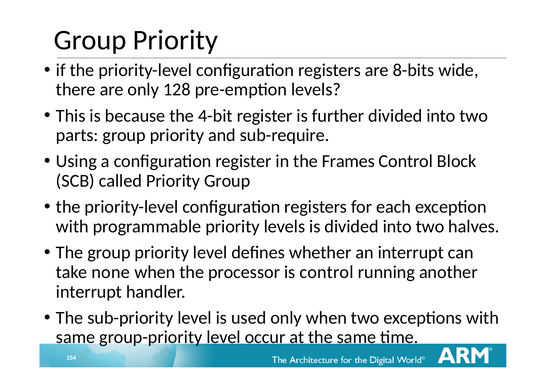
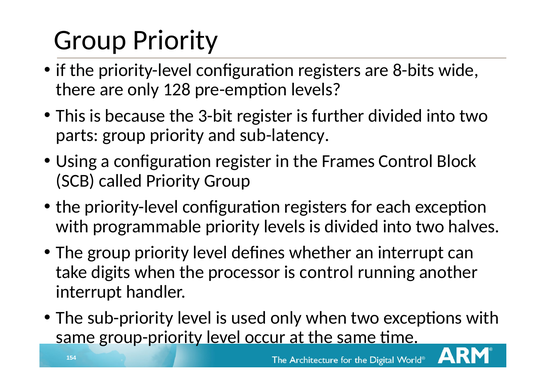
4-bit: 4-bit -> 3-bit (215, 116)
sub-require: sub-require -> sub-latency (285, 136)
none: none -> digits (111, 273)
